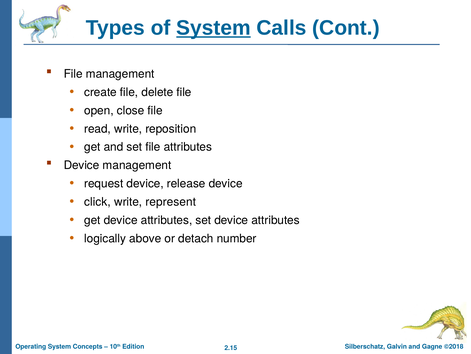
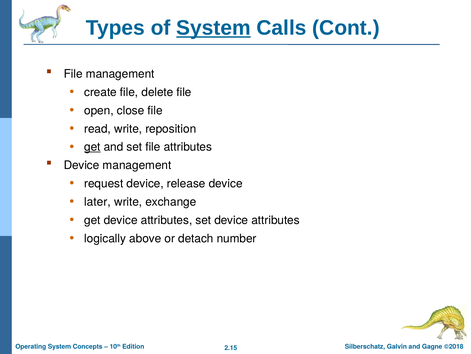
get underline: none -> present (92, 147)
click: click -> later (98, 201)
represent: represent -> exchange (171, 201)
